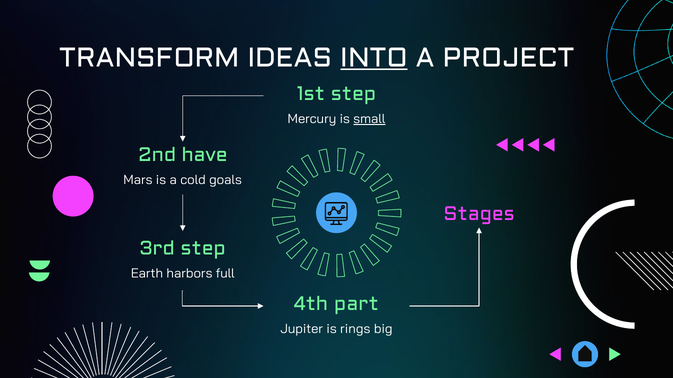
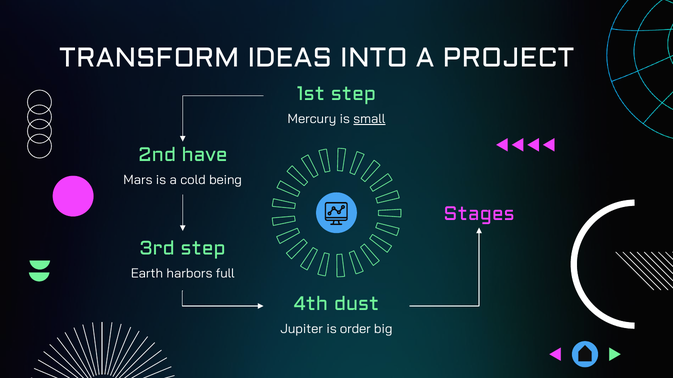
INTO underline: present -> none (374, 58)
goals: goals -> being (226, 180)
part: part -> dust (357, 304)
rings: rings -> order (355, 329)
